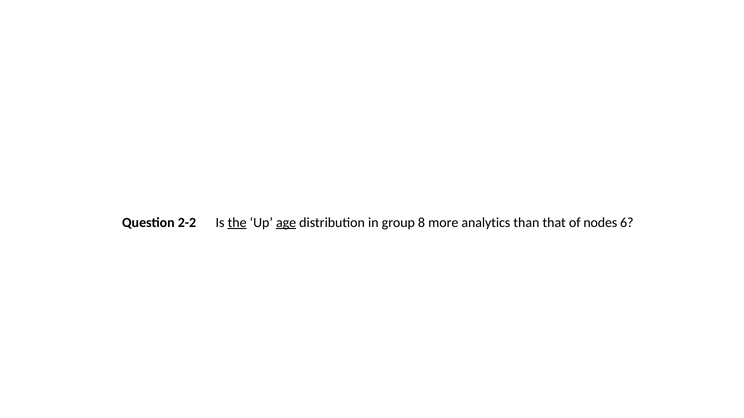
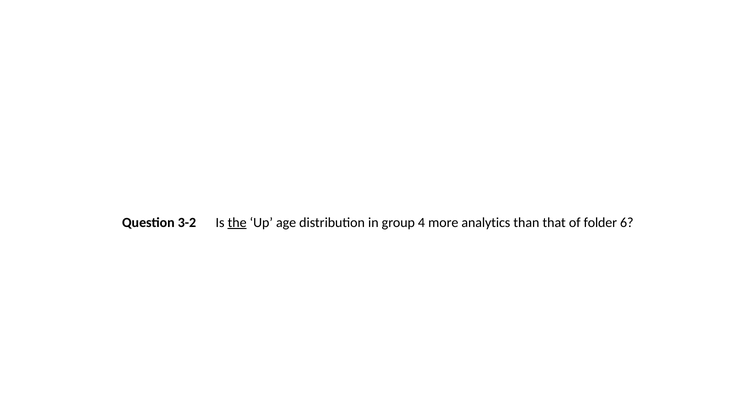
2-2: 2-2 -> 3-2 (187, 223)
age underline: present -> none (286, 223)
8: 8 -> 4 (422, 223)
nodes: nodes -> folder (600, 223)
